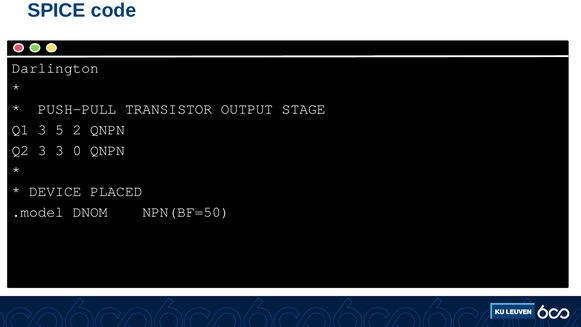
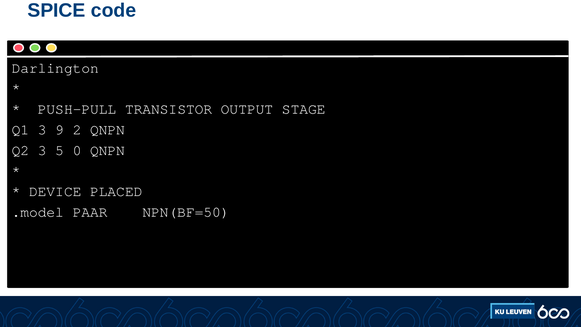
5: 5 -> 9 (60, 130)
3 3: 3 -> 5 (60, 150)
DNOM: DNOM -> PAAR (90, 212)
